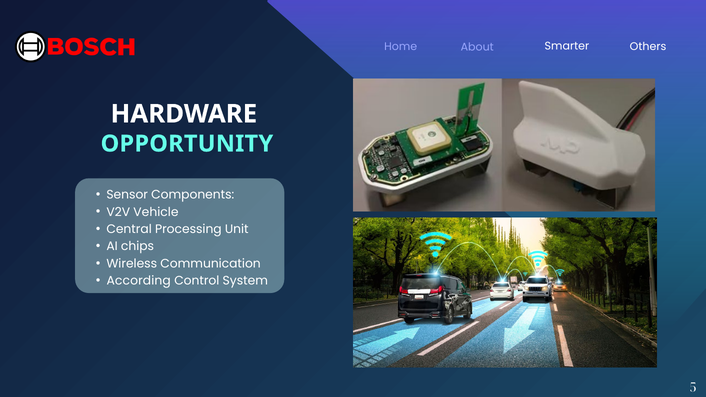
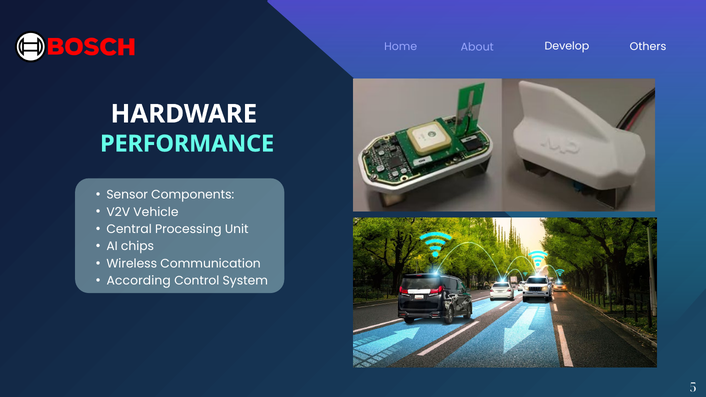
Smarter: Smarter -> Develop (567, 46)
OPPORTUNITY: OPPORTUNITY -> PERFORMANCE (187, 144)
